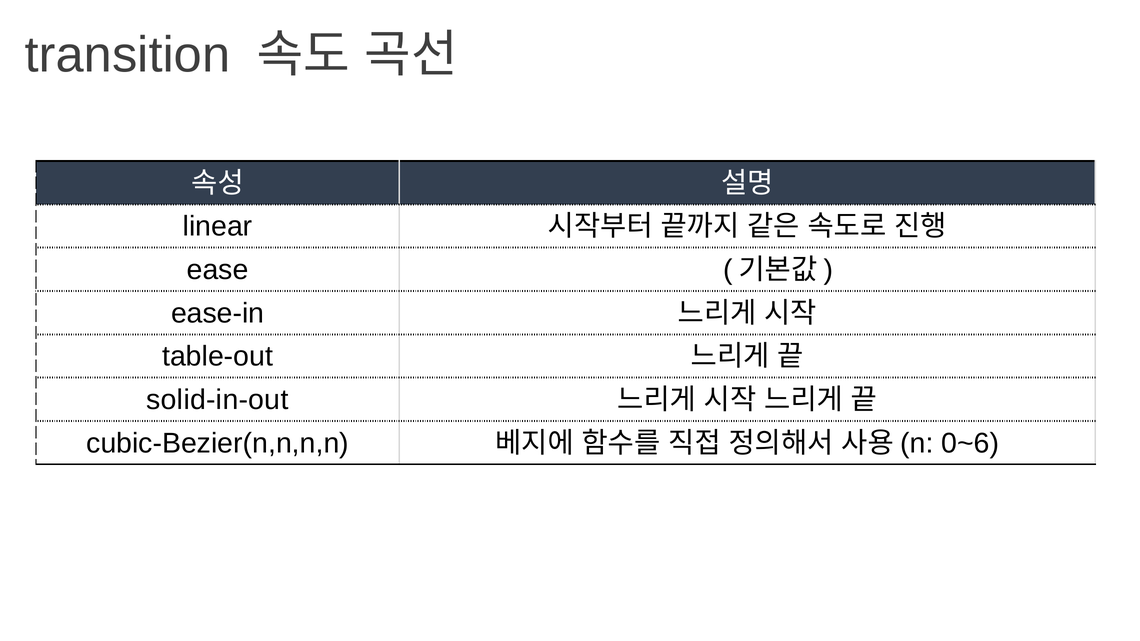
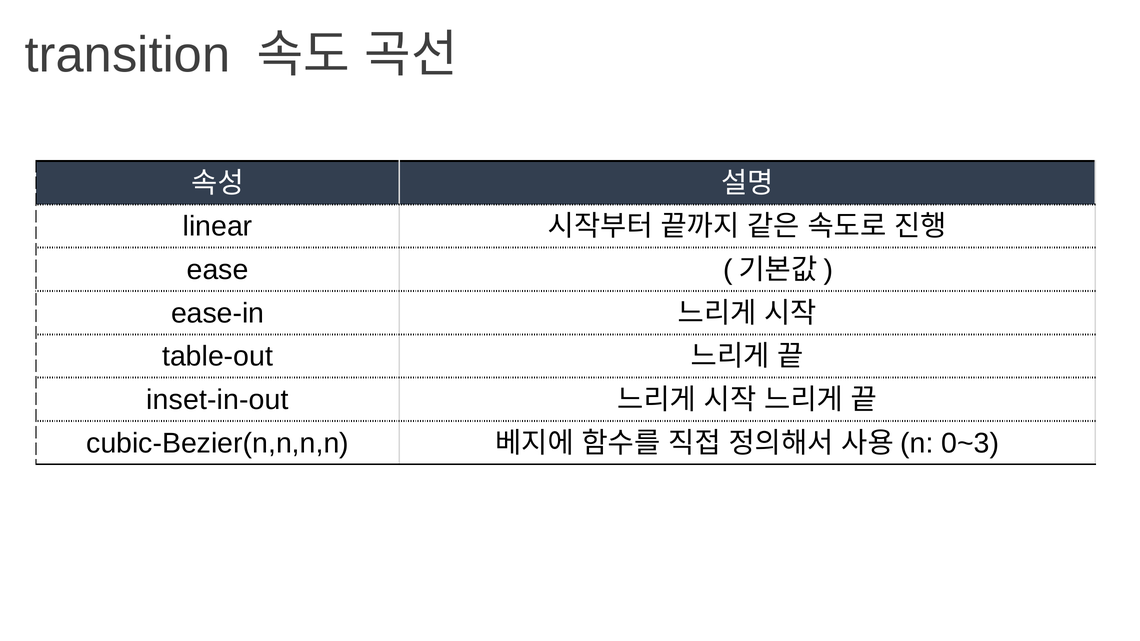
solid-in-out: solid-in-out -> inset-in-out (218, 400)
0~6: 0~6 -> 0~3 (970, 443)
